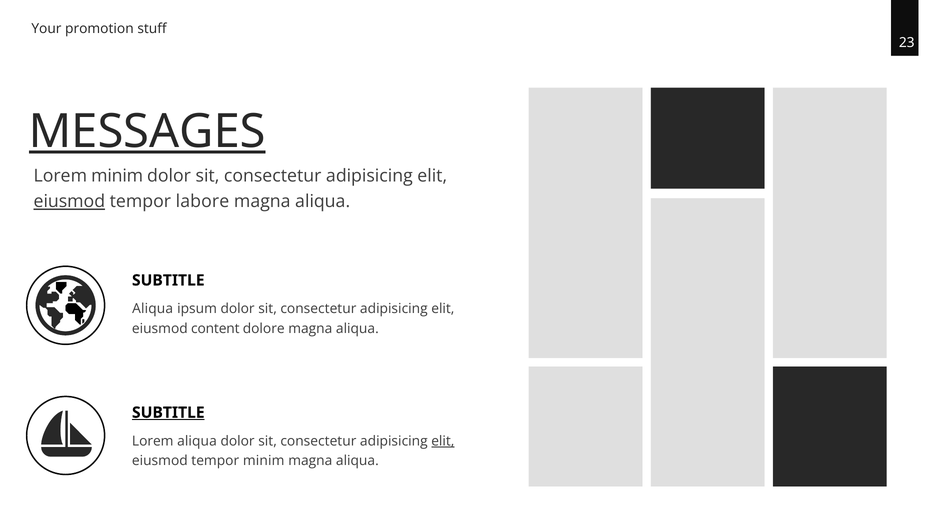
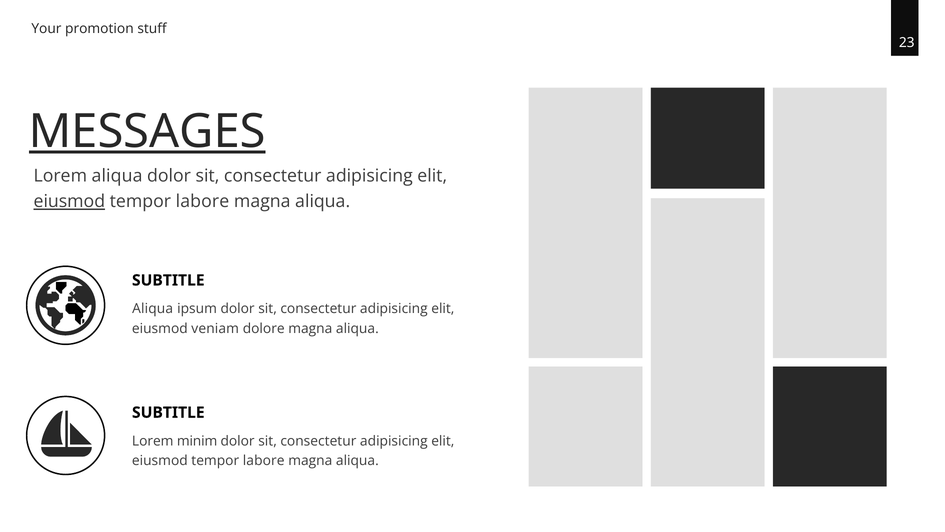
Lorem minim: minim -> aliqua (117, 176)
content: content -> veniam (215, 328)
SUBTITLE underline: present -> none (168, 412)
Lorem aliqua: aliqua -> minim (197, 441)
elit underline: present -> none (443, 441)
minim: minim -> labore (264, 461)
